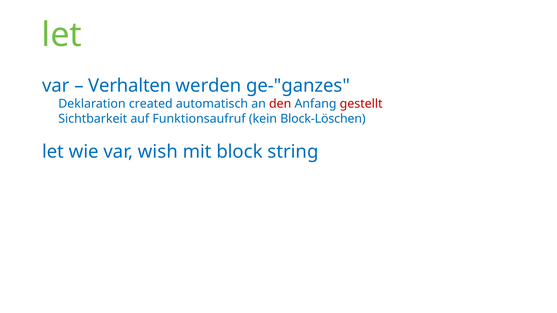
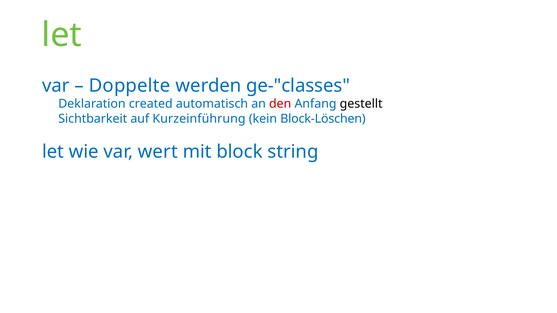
Verhalten: Verhalten -> Doppelte (130, 86)
ge-"ganzes: ge-"ganzes -> ge-"classes (298, 86)
gestellt colour: red -> black (361, 104)
Funktionsaufruf: Funktionsaufruf -> Kurzeinführung (199, 119)
wish: wish -> wert (158, 152)
